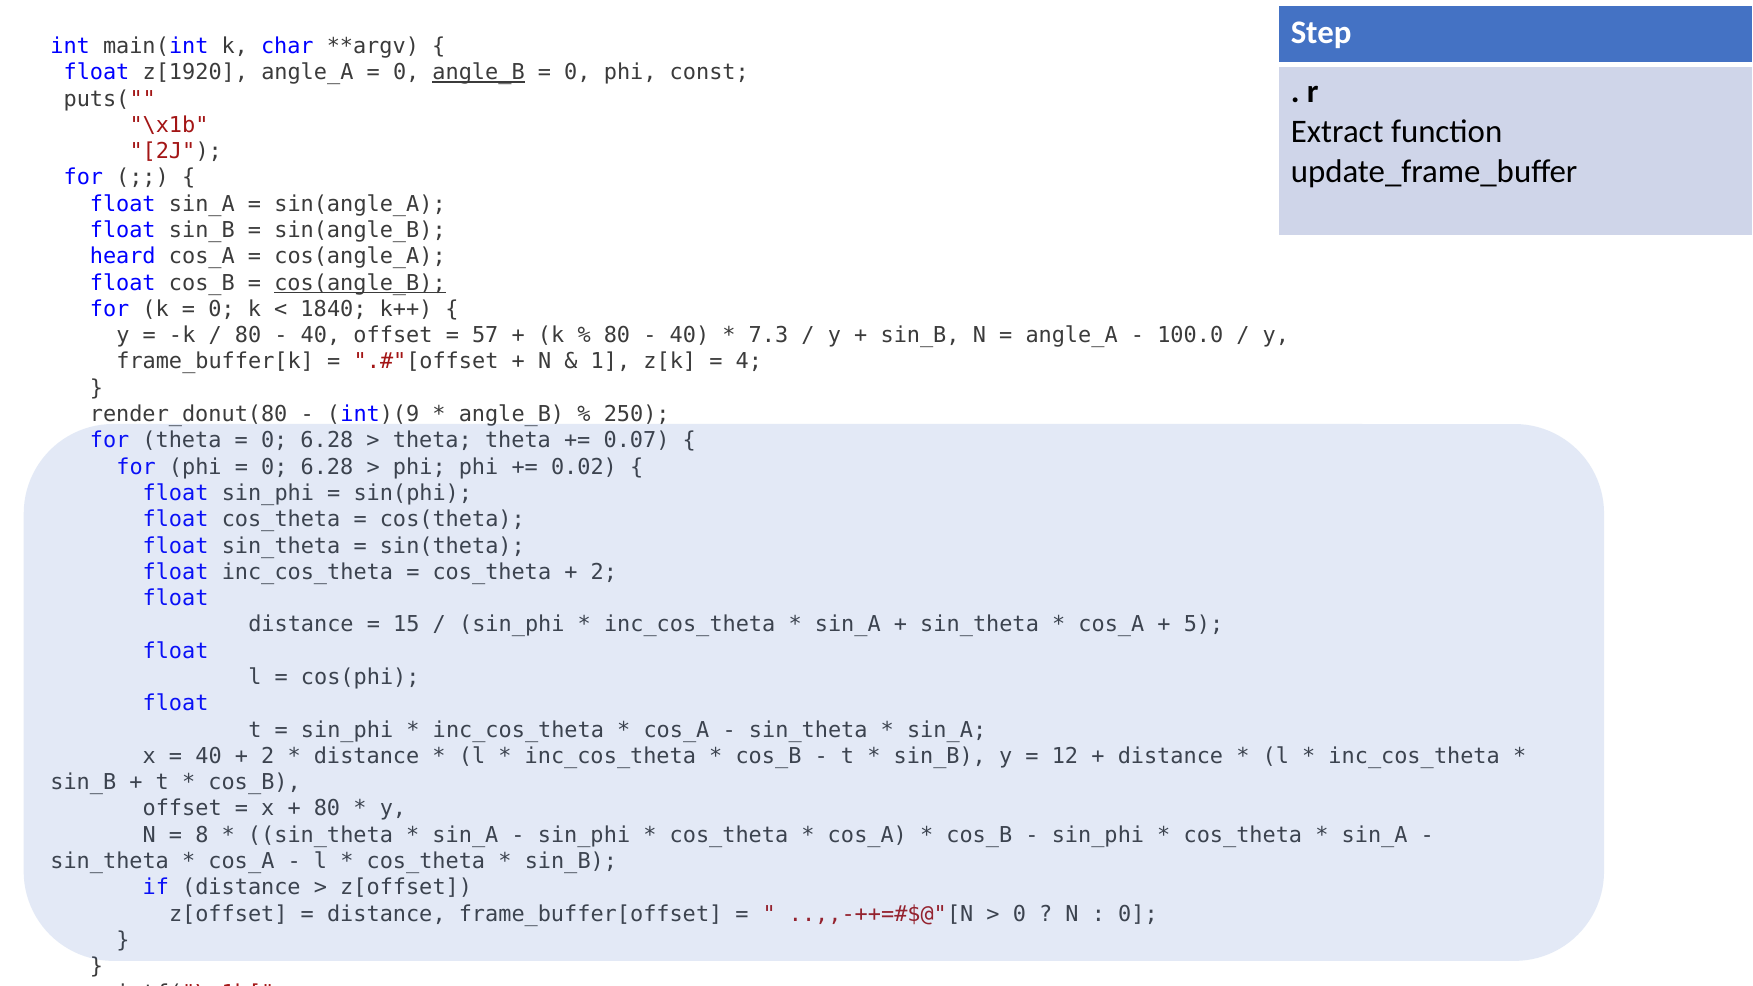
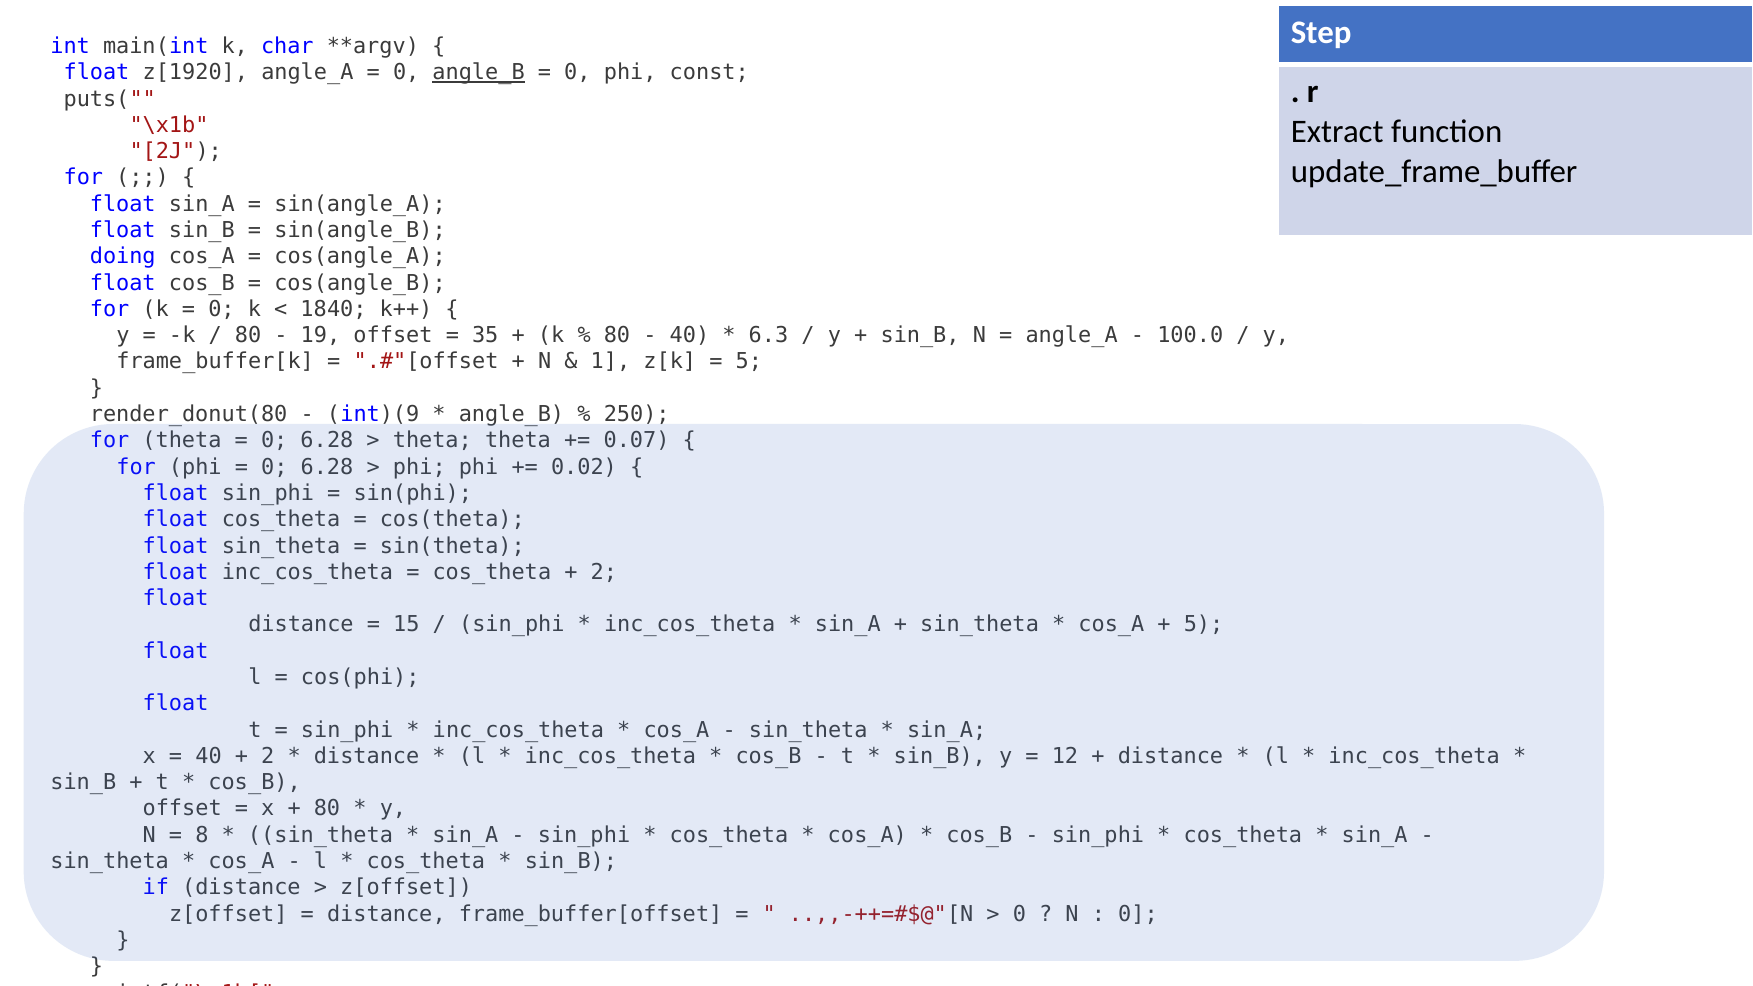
heard: heard -> doing (123, 257)
cos(angle_B underline: present -> none (360, 283)
40: 40 -> 19 (321, 335)
57: 57 -> 35 (485, 335)
7.3: 7.3 -> 6.3 (769, 335)
4: 4 -> 5 (749, 362)
